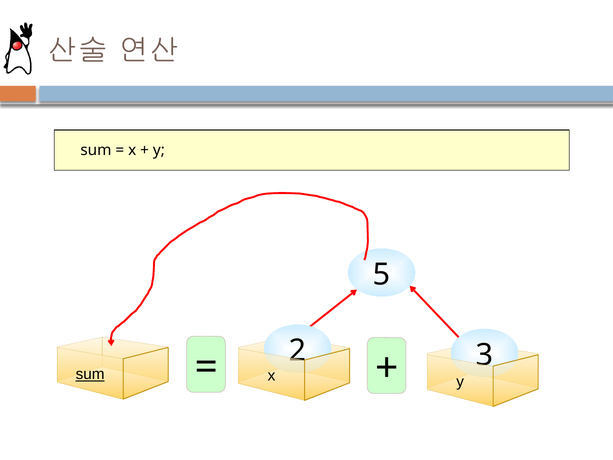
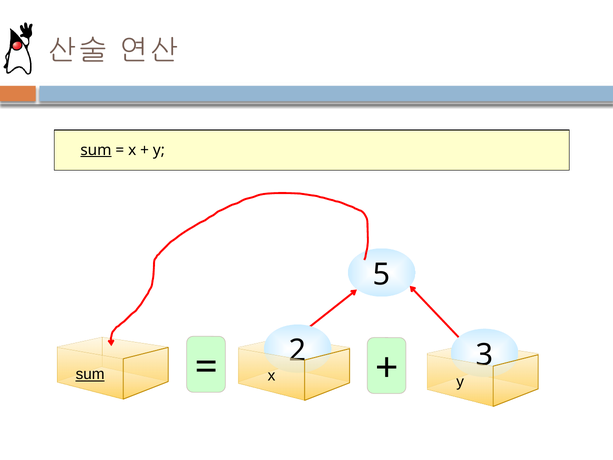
sum underline: none -> present (96, 150)
